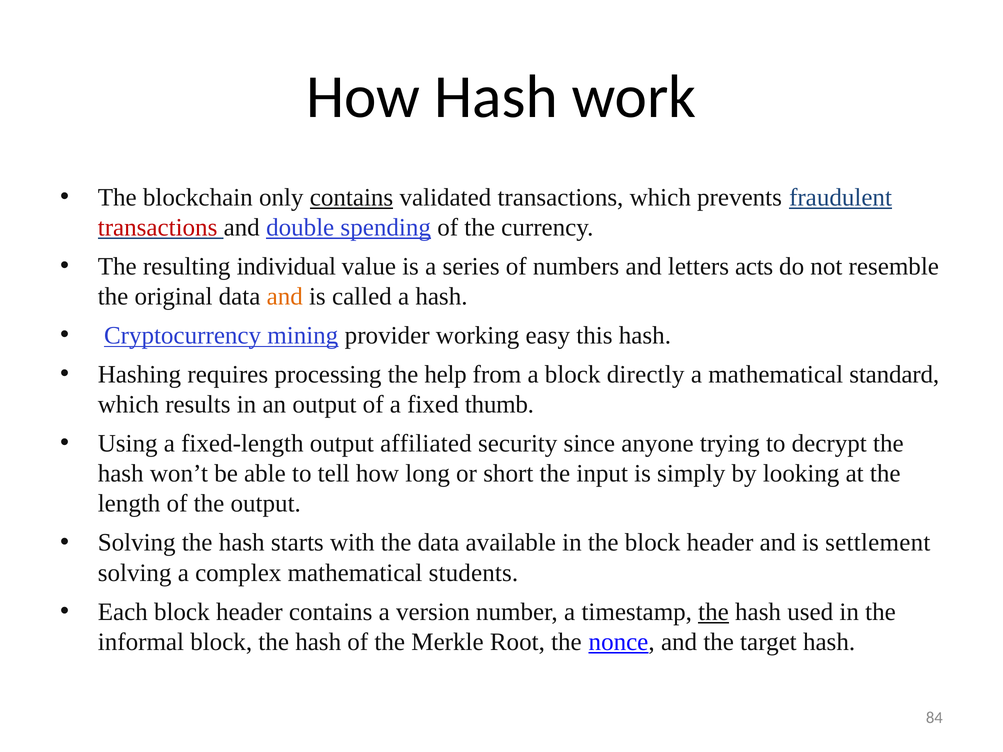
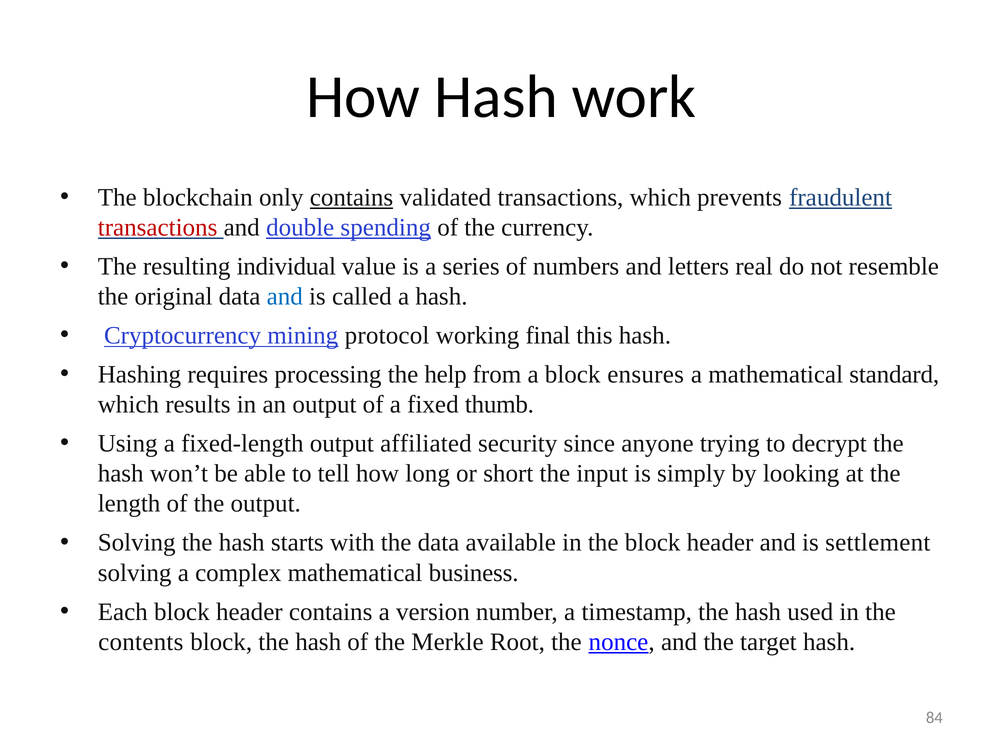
acts: acts -> real (754, 266)
and colour: orange -> blue (285, 297)
provider: provider -> protocol (387, 336)
easy: easy -> final (548, 336)
directly: directly -> ensures (646, 375)
students: students -> business (474, 573)
the underline: present -> none (714, 612)
informal: informal -> contents (141, 642)
